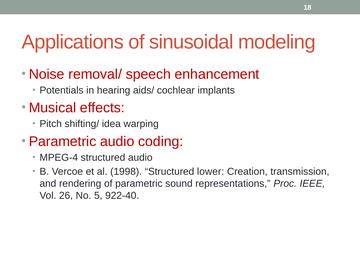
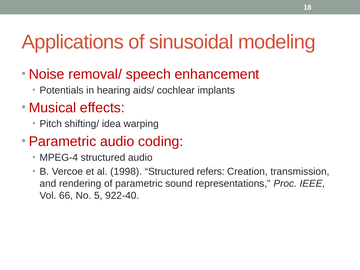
lower: lower -> refers (211, 172)
26: 26 -> 66 (66, 196)
